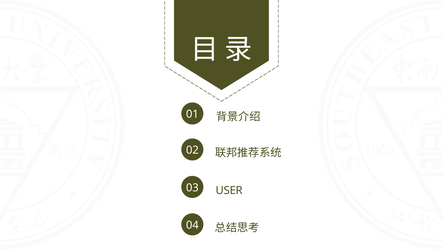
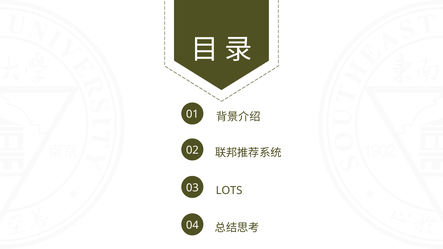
USER: USER -> LOTS (229, 191)
